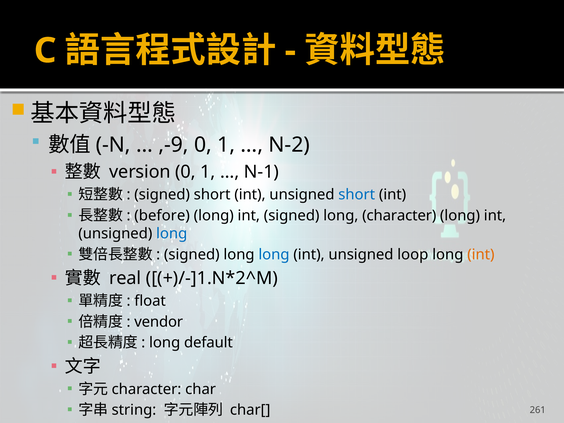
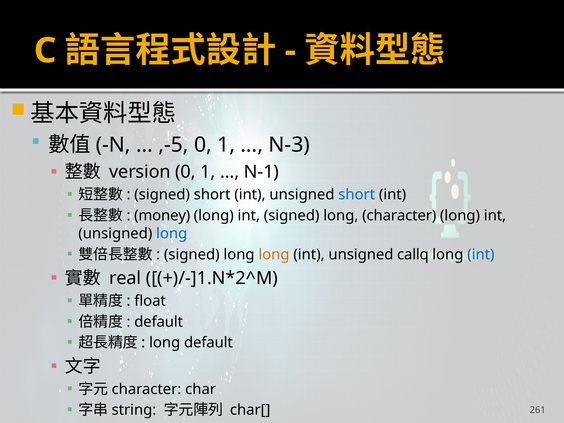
,-9: ,-9 -> ,-5 (174, 145)
N-2: N-2 -> N-3 (289, 145)
before: before -> money (162, 216)
long colour: blue -> orange (274, 254)
loop: loop -> callq (413, 254)
int colour: orange -> blue (481, 254)
vendor: vendor -> default (159, 322)
